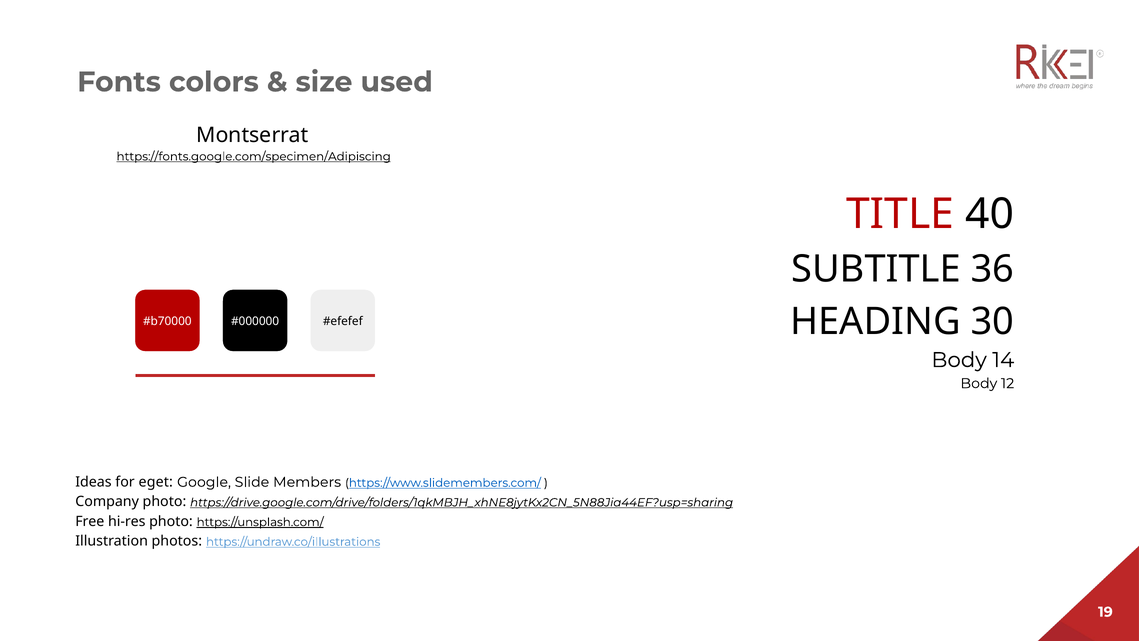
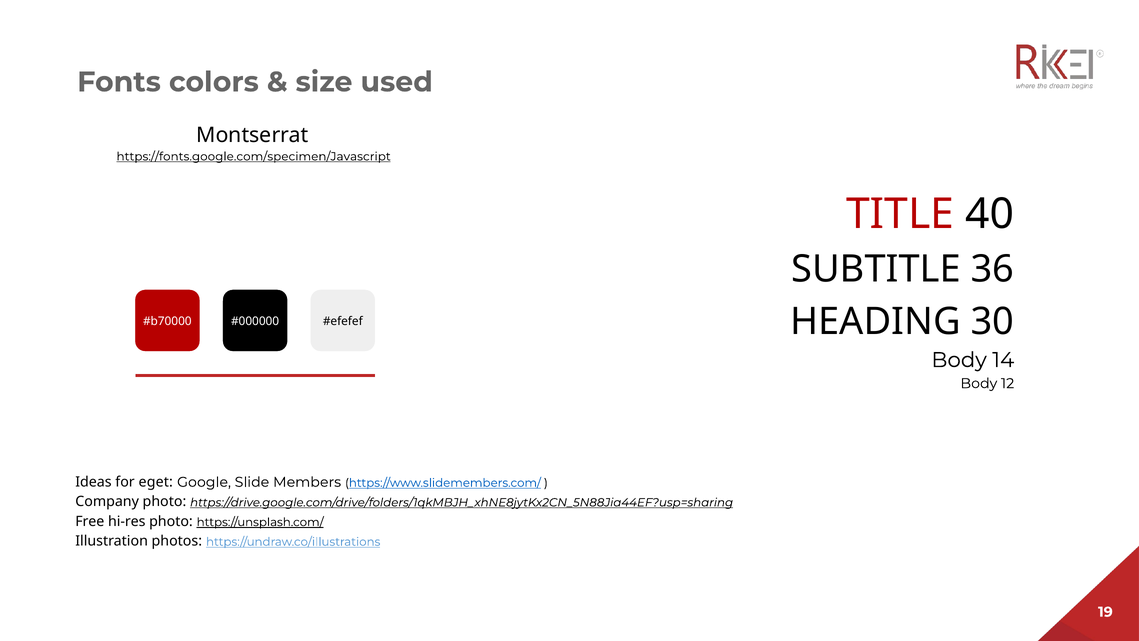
https://fonts.google.com/specimen/Adipiscing: https://fonts.google.com/specimen/Adipiscing -> https://fonts.google.com/specimen/Javascript (254, 156)
